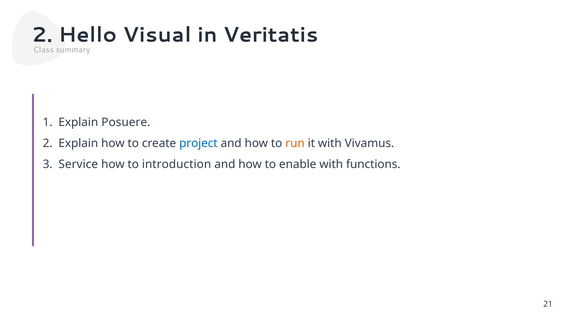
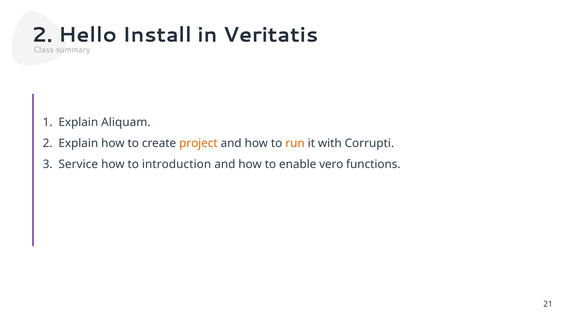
Visual: Visual -> Install (157, 35)
Posuere: Posuere -> Aliquam (126, 122)
project colour: blue -> orange (198, 143)
Vivamus: Vivamus -> Corrupti (369, 143)
enable with: with -> vero (331, 164)
